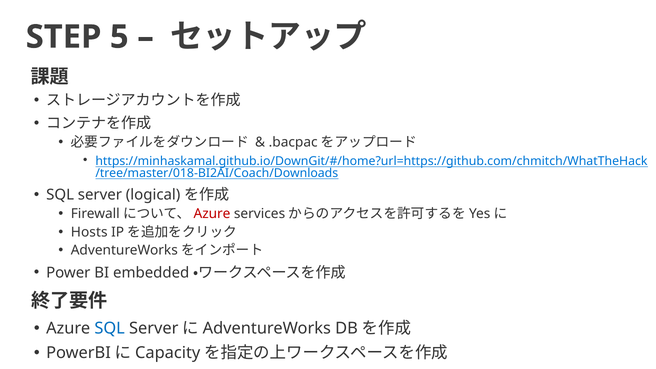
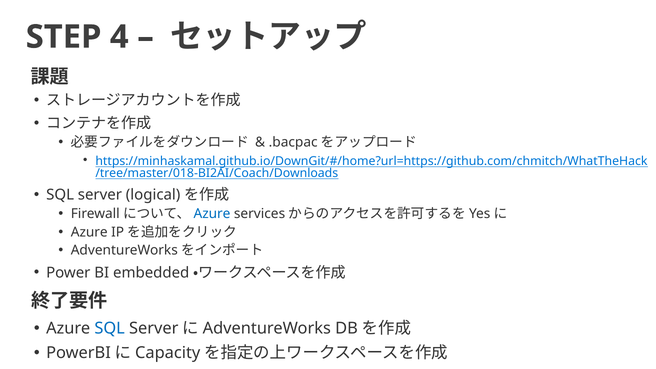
5: 5 -> 4 (119, 37)
Azure colour: red -> blue (212, 214)
Hosts: Hosts -> Azure (89, 232)
